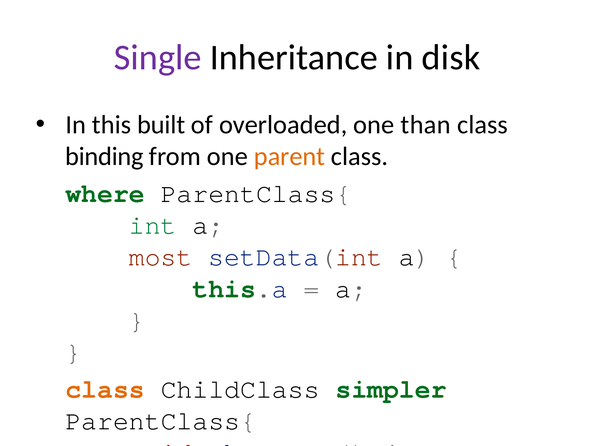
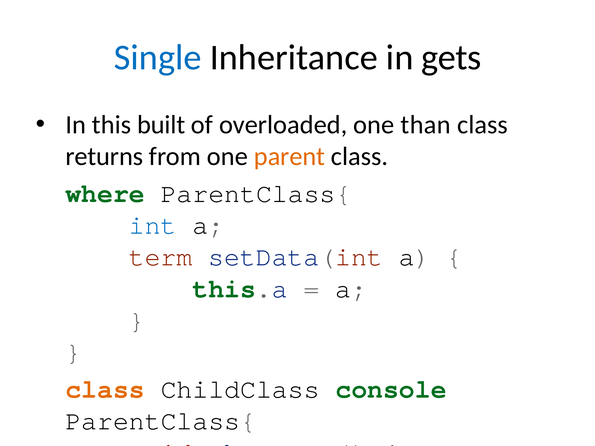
Single colour: purple -> blue (158, 58)
disk: disk -> gets (451, 58)
binding: binding -> returns (104, 157)
int colour: green -> blue (153, 225)
most: most -> term (161, 257)
simpler: simpler -> console (391, 389)
